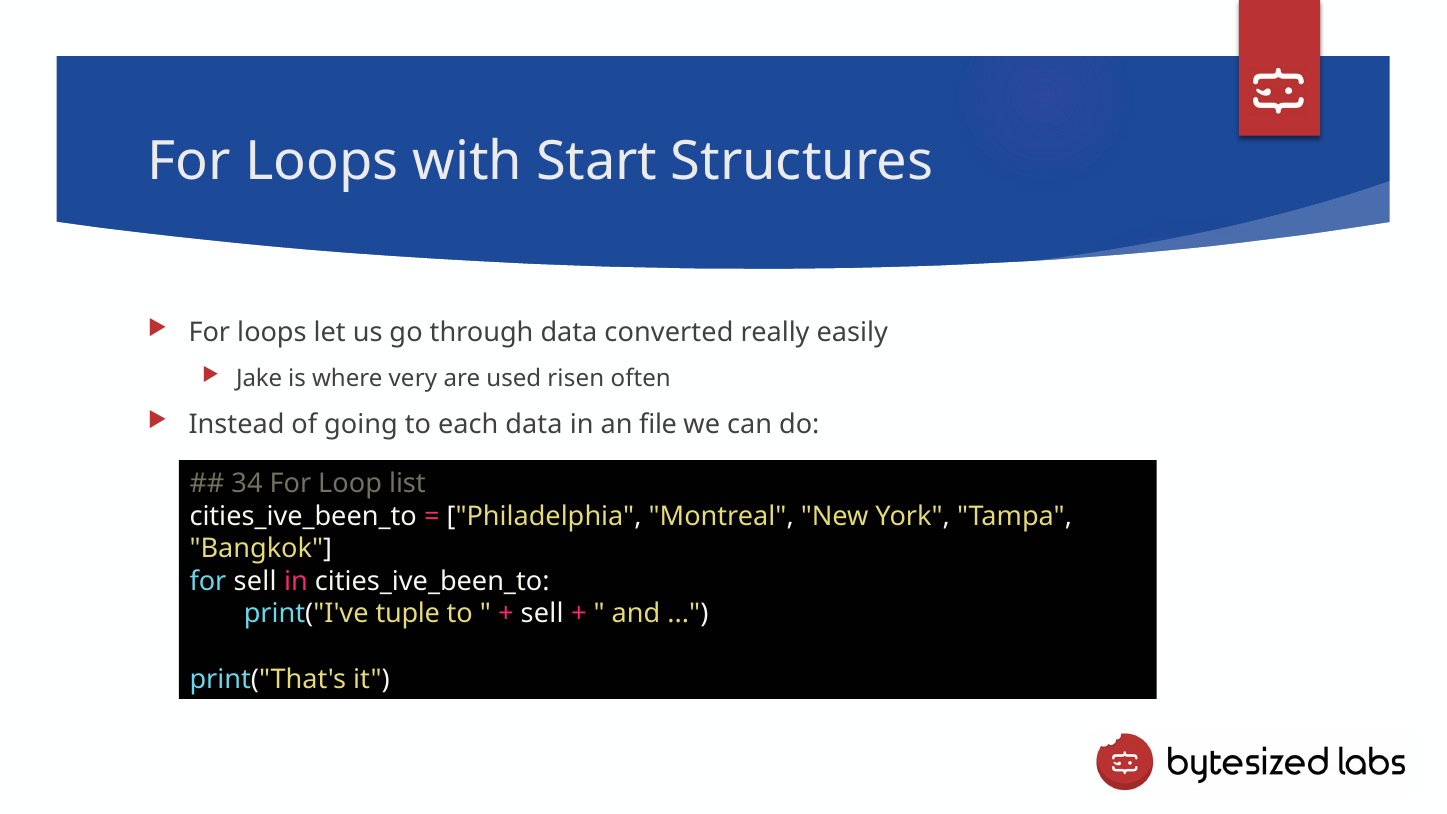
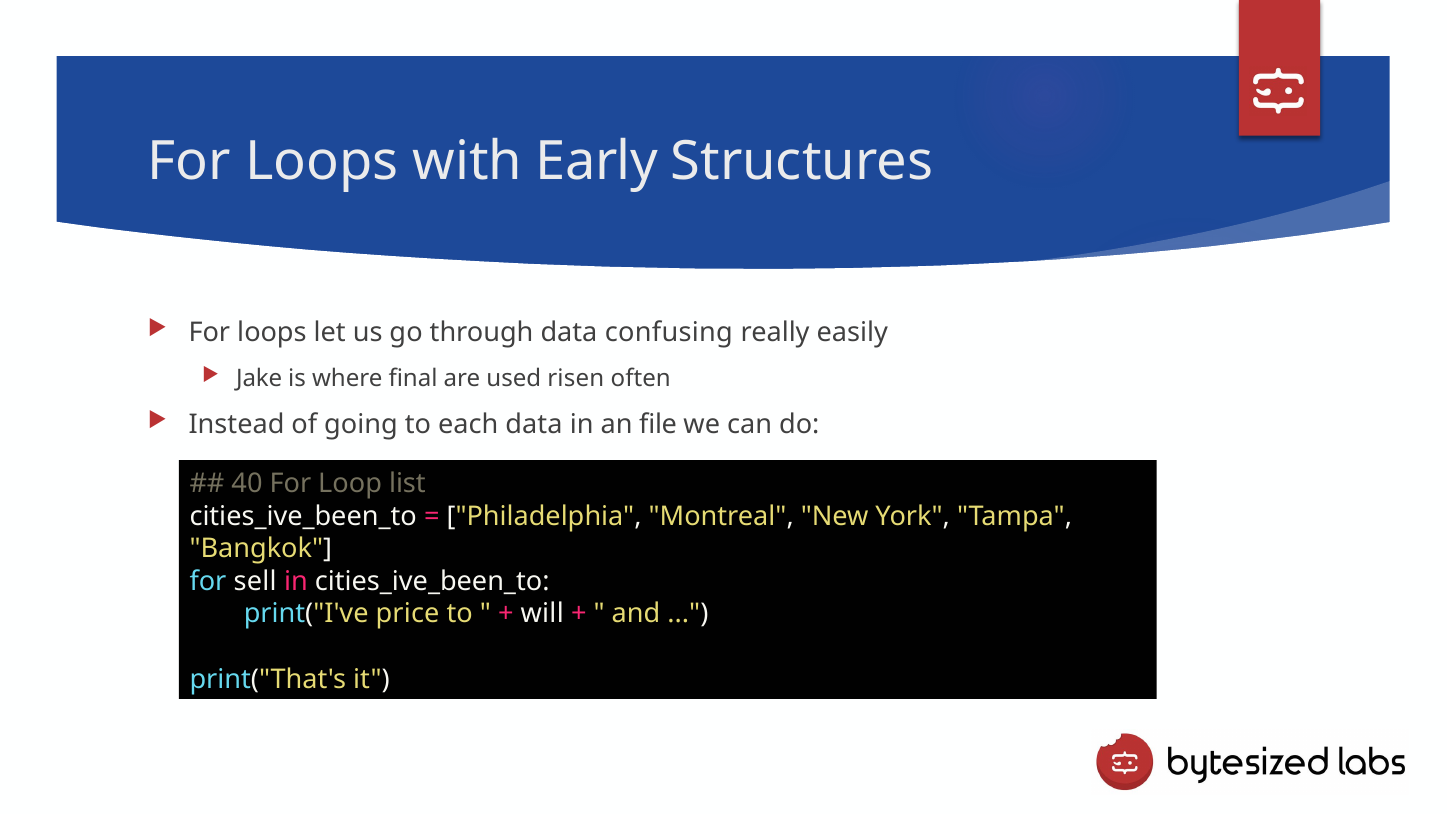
Start: Start -> Early (597, 161)
converted: converted -> confusing (669, 333)
very: very -> final (413, 378)
34: 34 -> 40 (247, 484)
tuple: tuple -> price (408, 614)
sell: sell -> will (542, 614)
